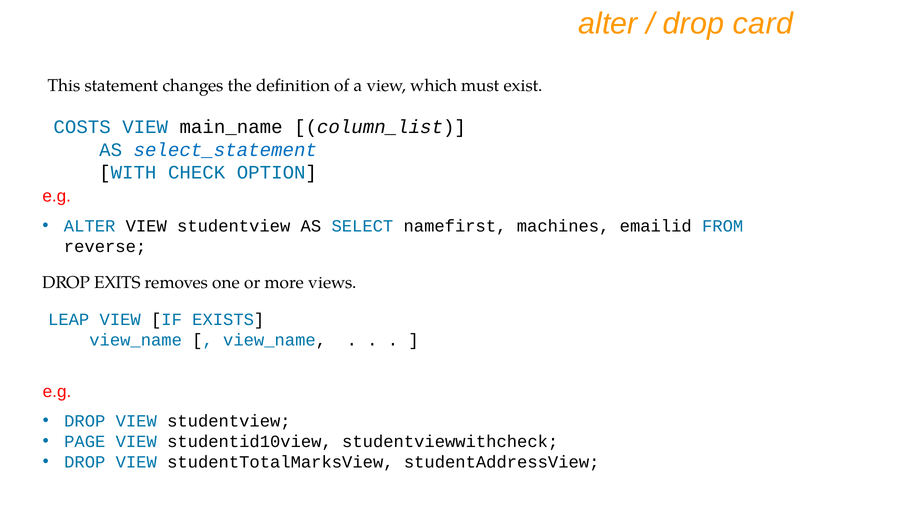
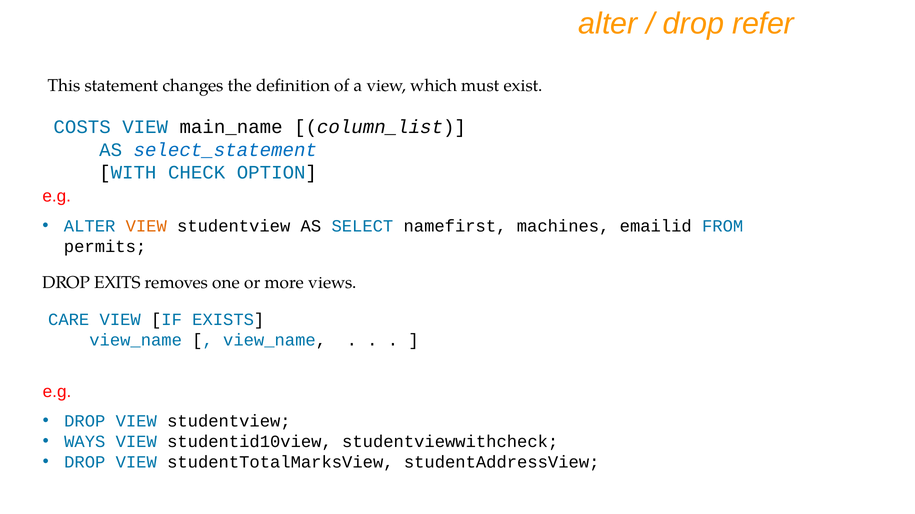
card: card -> refer (763, 24)
VIEW colour: black -> orange (146, 226)
reverse: reverse -> permits (105, 247)
LEAP: LEAP -> CARE (69, 320)
PAGE: PAGE -> WAYS (85, 442)
